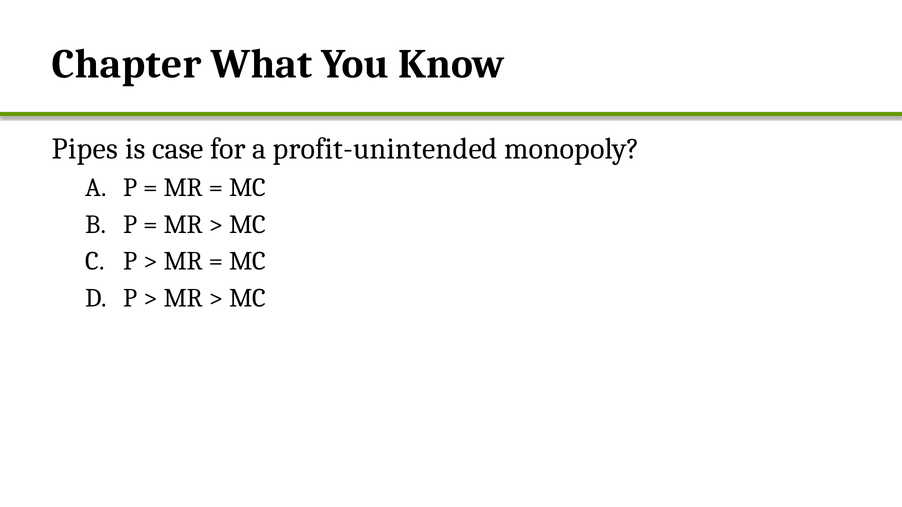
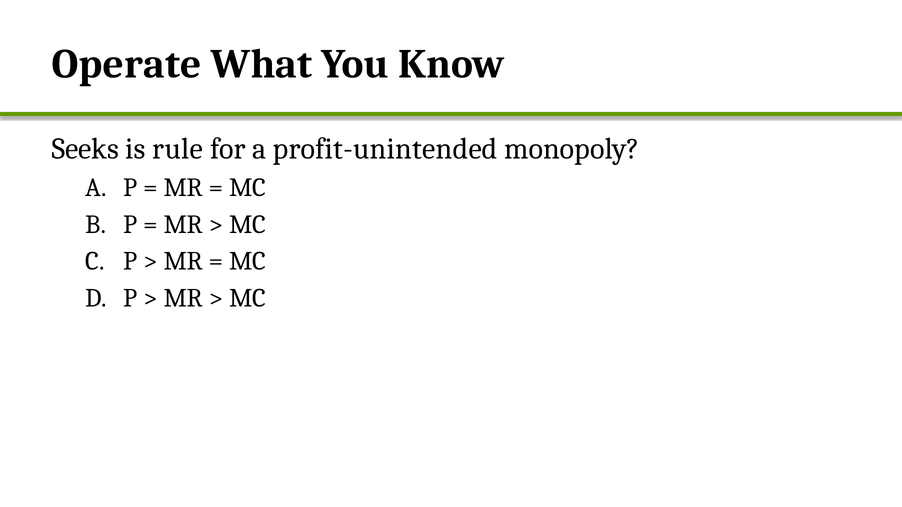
Chapter: Chapter -> Operate (127, 64)
Pipes: Pipes -> Seeks (85, 149)
case: case -> rule (178, 149)
